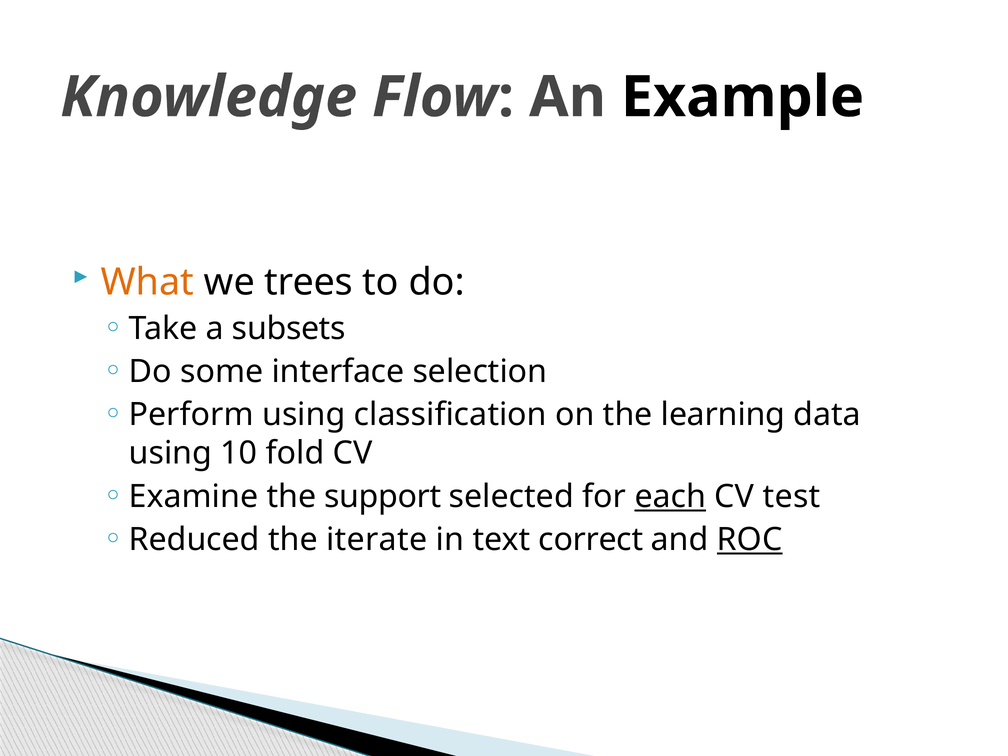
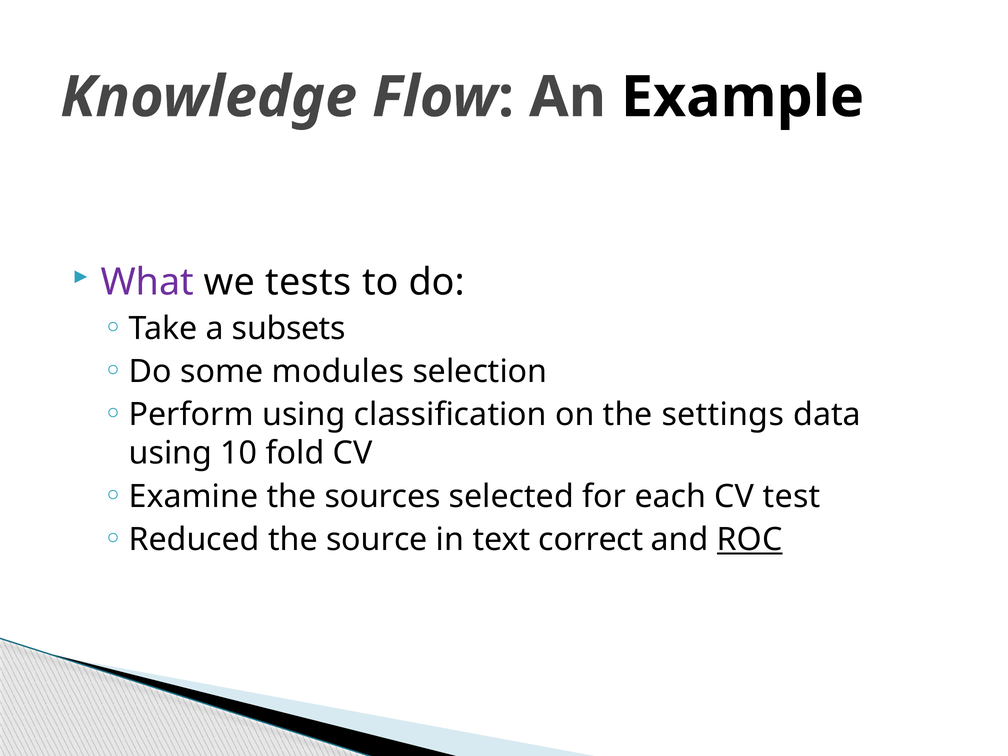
What colour: orange -> purple (147, 282)
trees: trees -> tests (308, 282)
interface: interface -> modules (338, 372)
learning: learning -> settings (723, 415)
support: support -> sources (383, 496)
each underline: present -> none (670, 496)
iterate: iterate -> source (377, 540)
